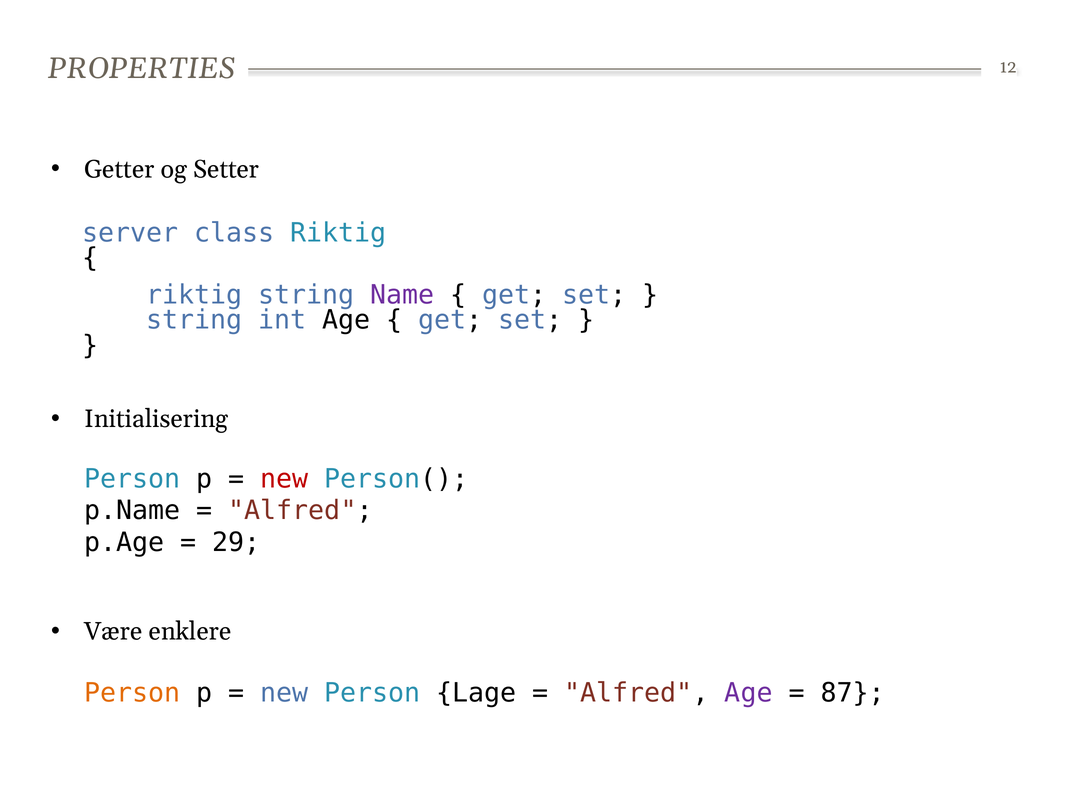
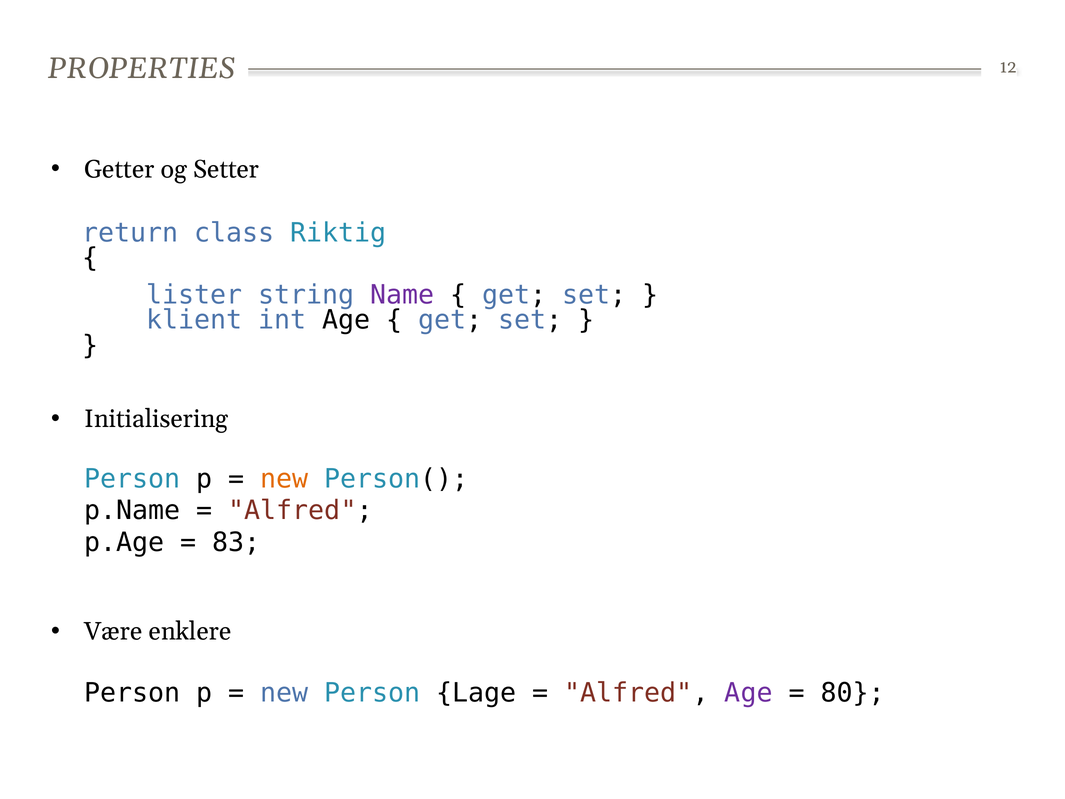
server: server -> return (130, 233)
riktig: riktig -> lister (194, 295)
string: string -> klient (194, 320)
new colour: red -> orange (284, 479)
29: 29 -> 83 (236, 542)
Person colour: orange -> black (132, 693)
87: 87 -> 80 (853, 693)
